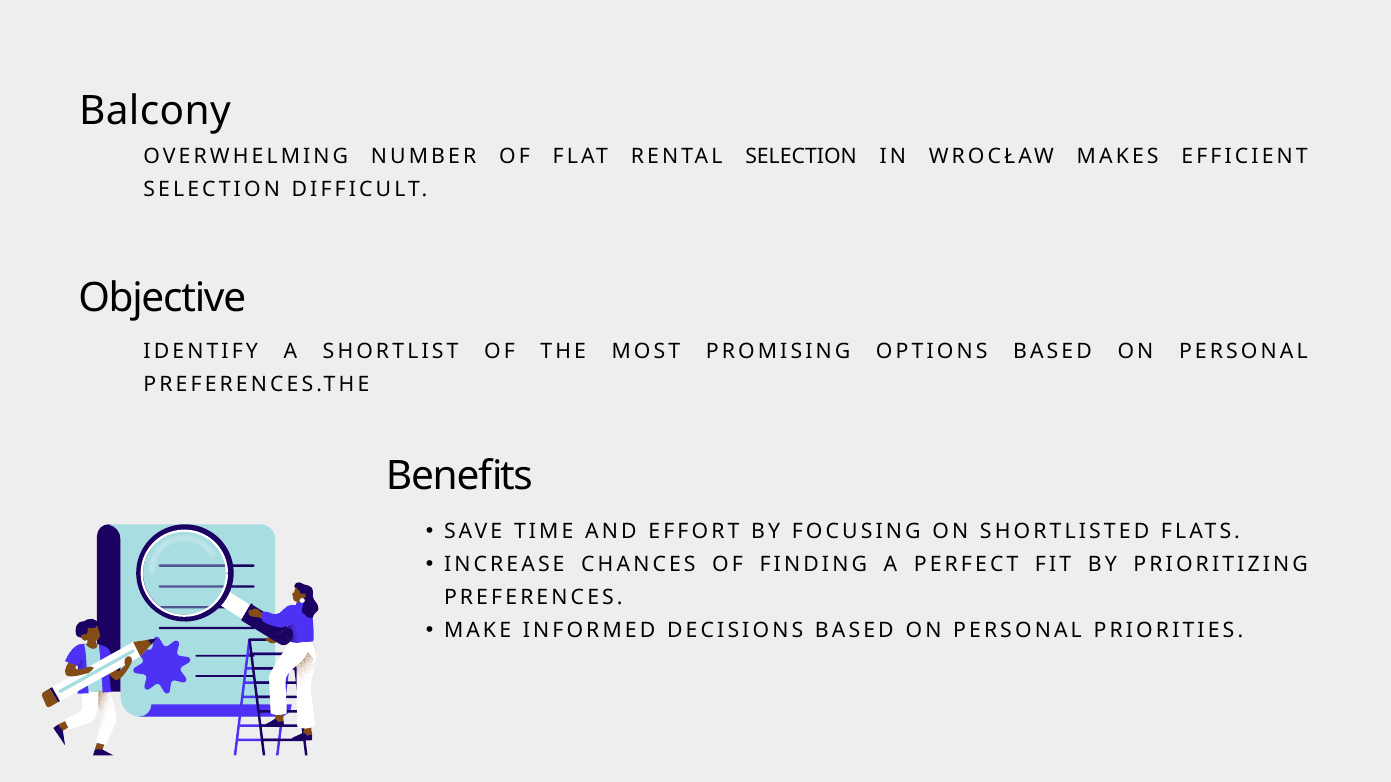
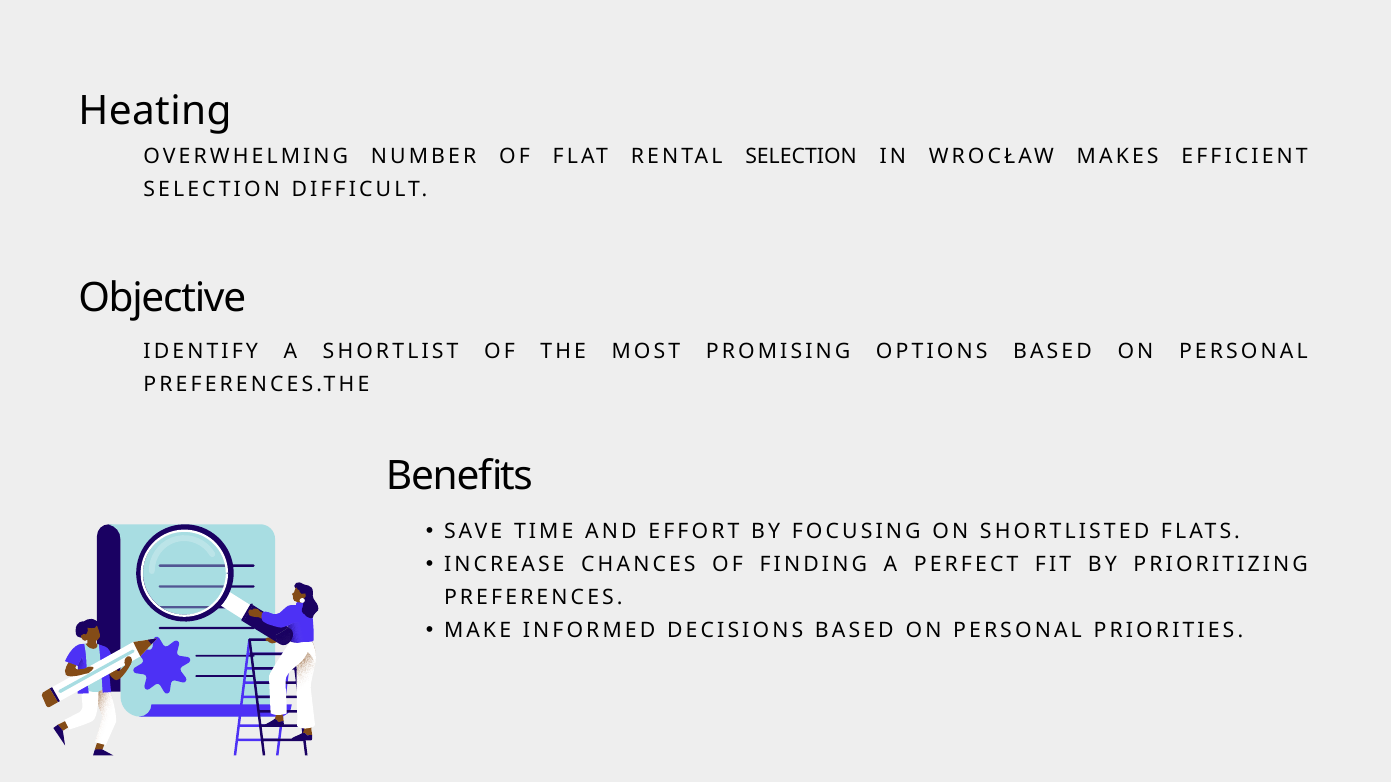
Balcony: Balcony -> Heating (155, 111)
